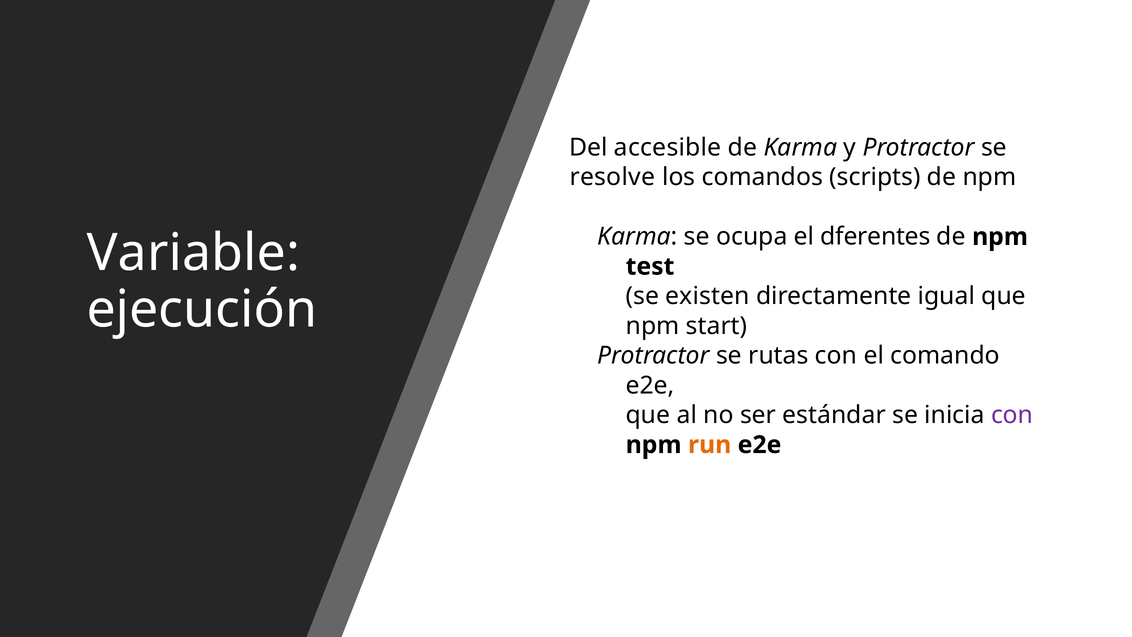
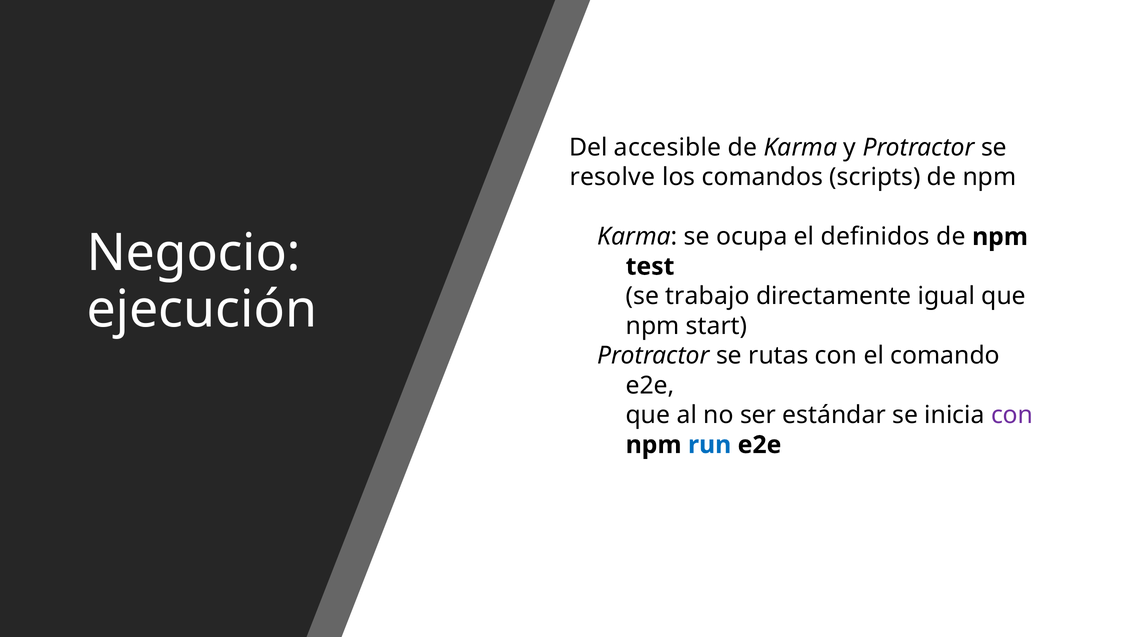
dferentes: dferentes -> definidos (875, 237)
Variable: Variable -> Negocio (194, 253)
existen: existen -> trabajo (707, 296)
run colour: orange -> blue (710, 445)
